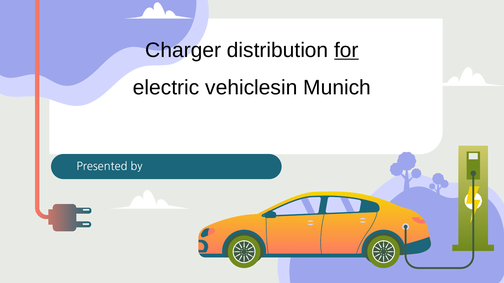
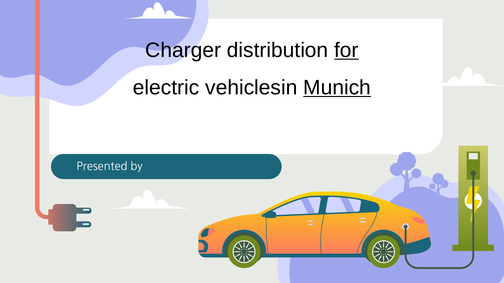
Munich underline: none -> present (337, 88)
